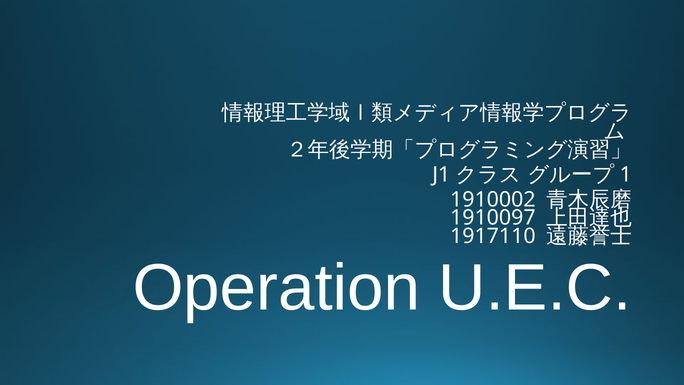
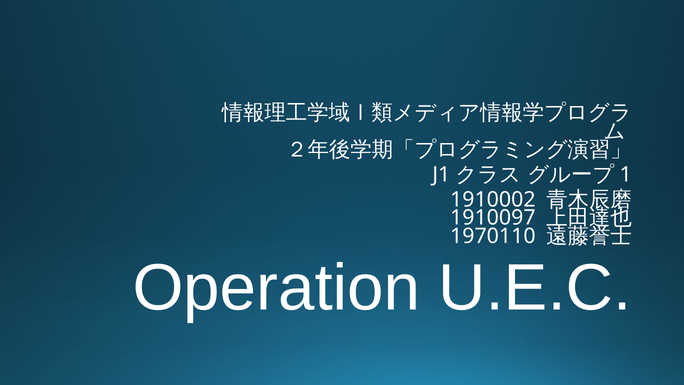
1917110: 1917110 -> 1970110 (493, 236)
